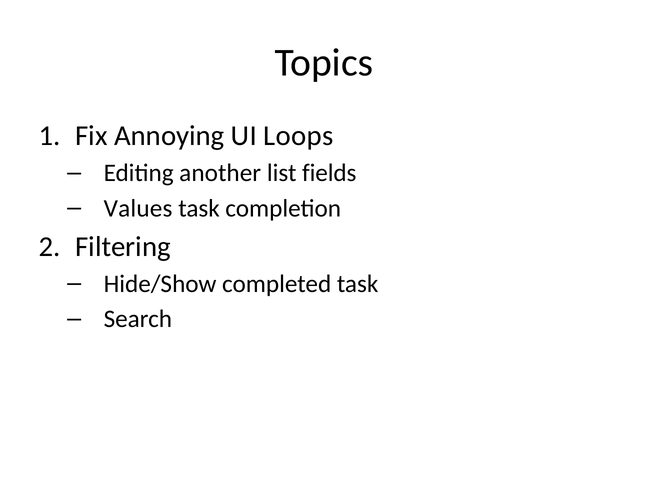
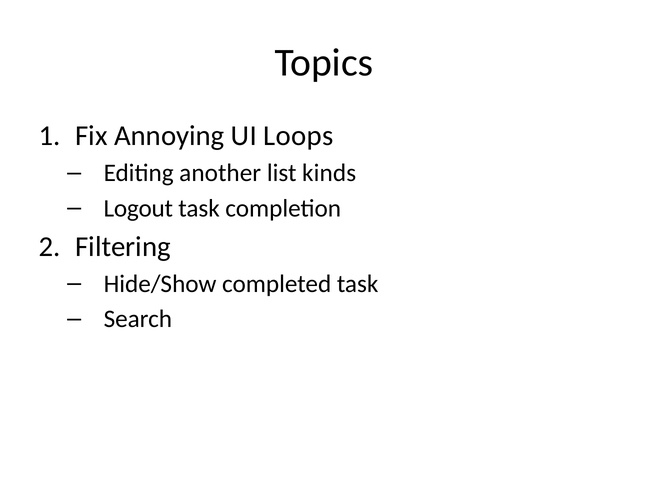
fields: fields -> kinds (329, 173)
Values: Values -> Logout (138, 208)
